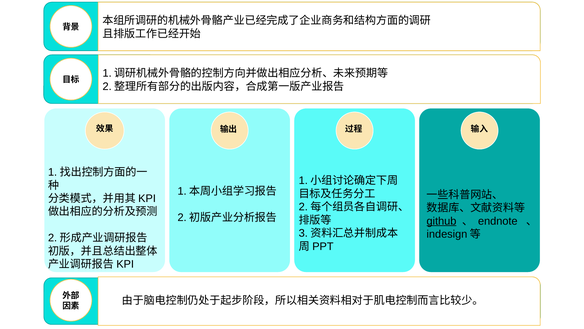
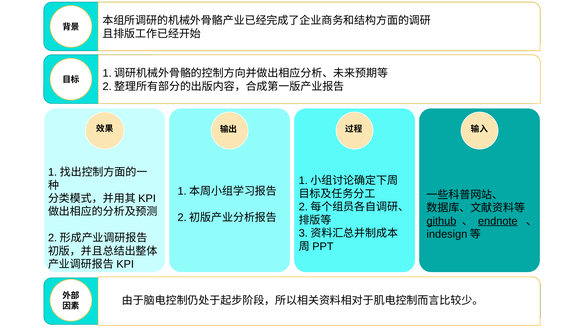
endnote underline: none -> present (498, 221)
